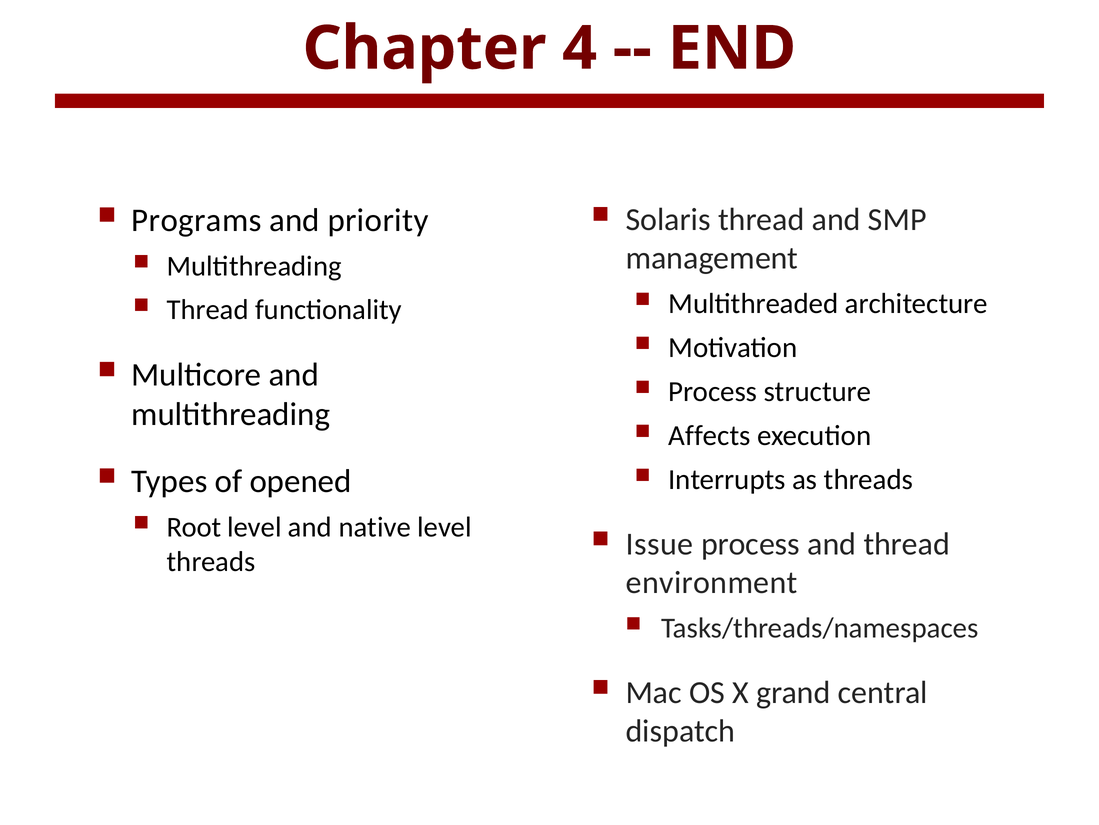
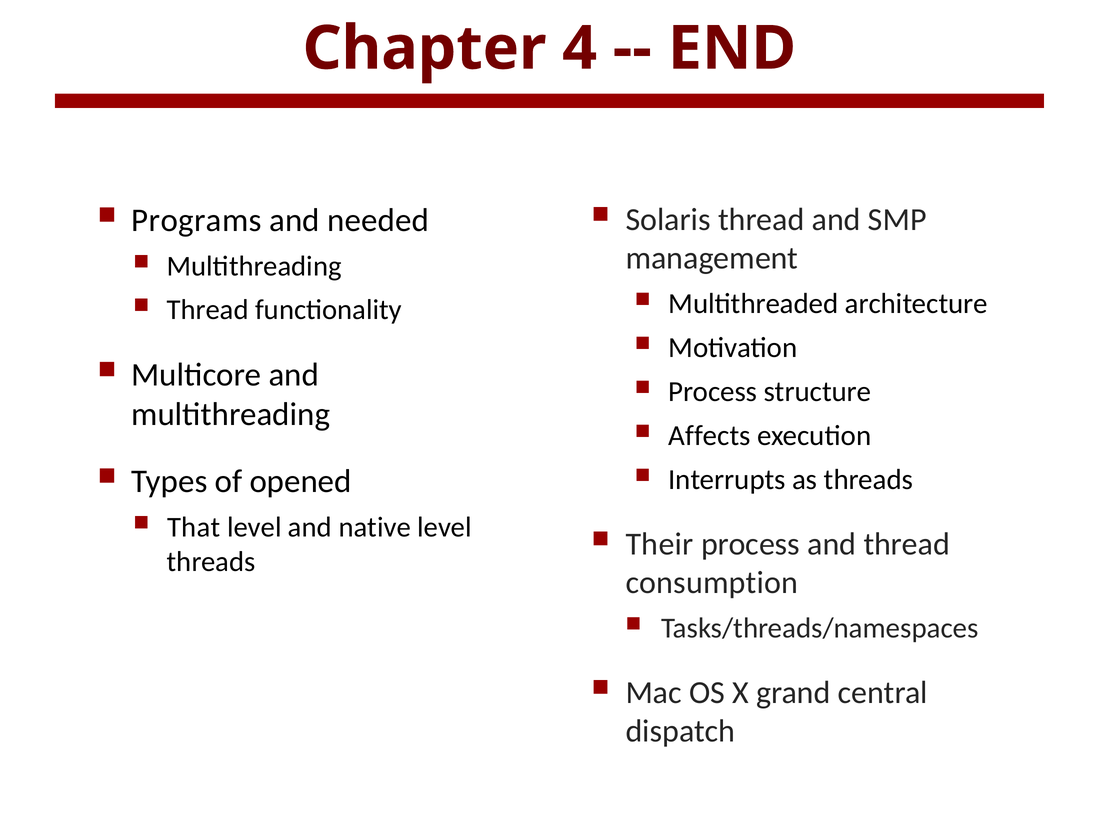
priority: priority -> needed (378, 220)
Root: Root -> That (194, 527)
Issue: Issue -> Their (660, 544)
environment: environment -> consumption (712, 582)
